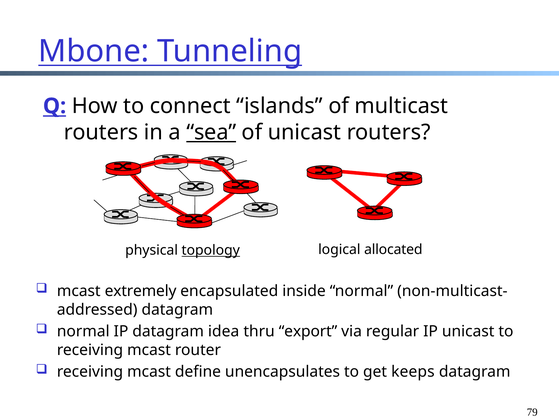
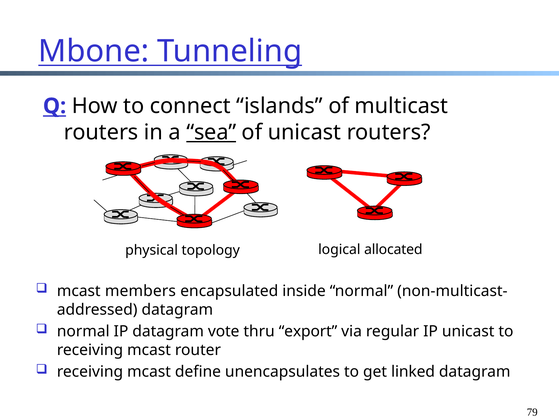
topology underline: present -> none (211, 250)
extremely: extremely -> members (140, 290)
idea: idea -> vote (224, 331)
keeps: keeps -> linked (413, 371)
